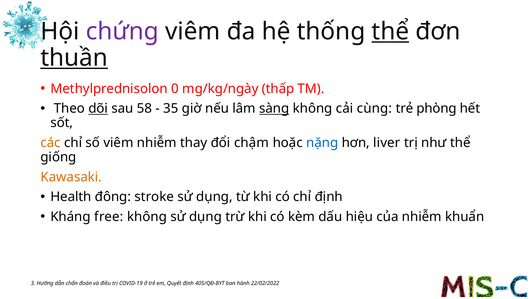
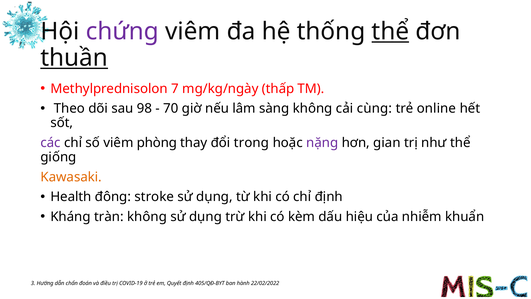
0: 0 -> 7 (175, 89)
dõi underline: present -> none (98, 108)
58: 58 -> 98 (145, 108)
35: 35 -> 70 (171, 108)
sàng underline: present -> none (274, 108)
phòng: phòng -> online (436, 108)
các colour: orange -> purple (51, 143)
viêm nhiễm: nhiễm -> phòng (157, 143)
chậm: chậm -> trong (251, 143)
nặng colour: blue -> purple (322, 143)
liver: liver -> gian (387, 143)
free: free -> tràn (109, 217)
